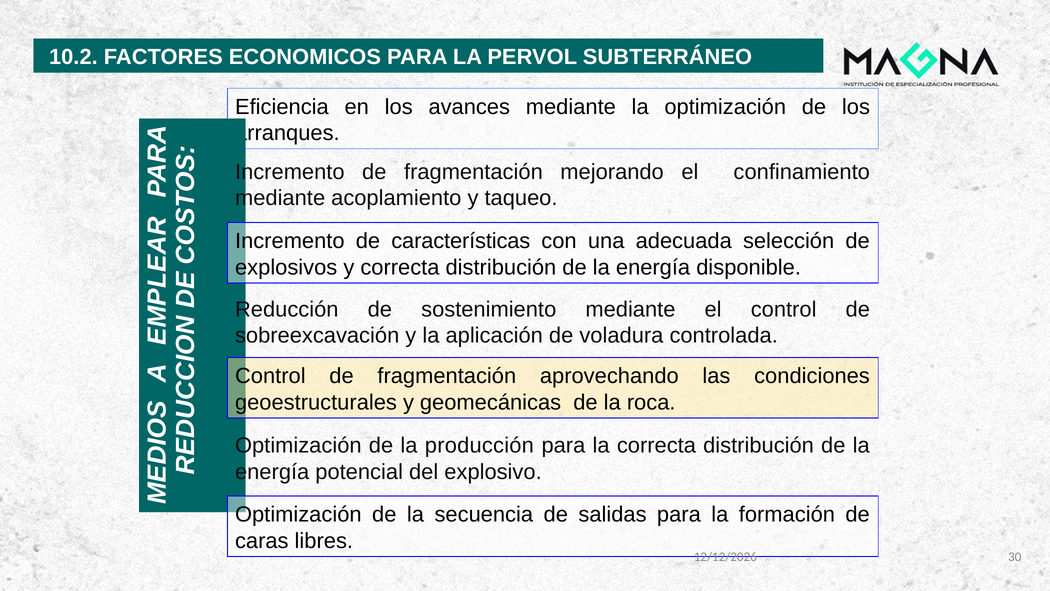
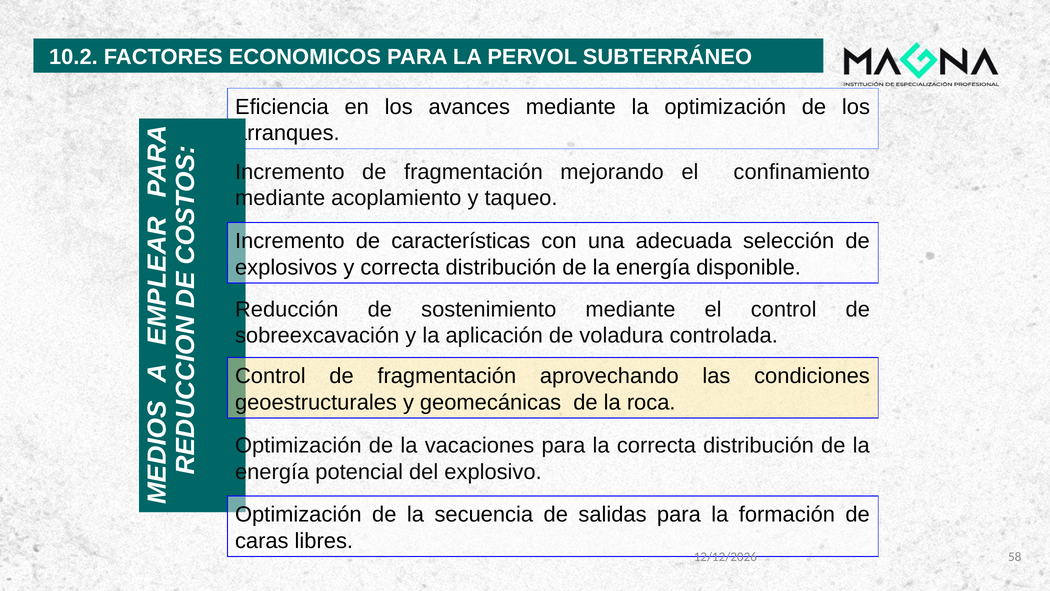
producción: producción -> vacaciones (479, 445)
30: 30 -> 58 (1015, 557)
